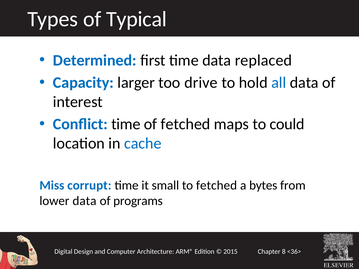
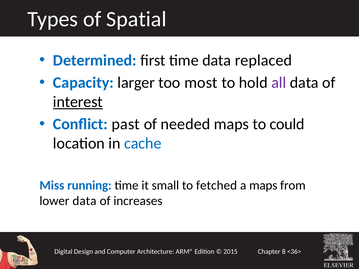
Typical: Typical -> Spatial (136, 19)
drive: drive -> most (201, 83)
all colour: blue -> purple (279, 83)
interest underline: none -> present (78, 102)
Conflict time: time -> past (126, 124)
of fetched: fetched -> needed (185, 124)
corrupt: corrupt -> running (89, 186)
a bytes: bytes -> maps (263, 186)
programs: programs -> increases (138, 201)
